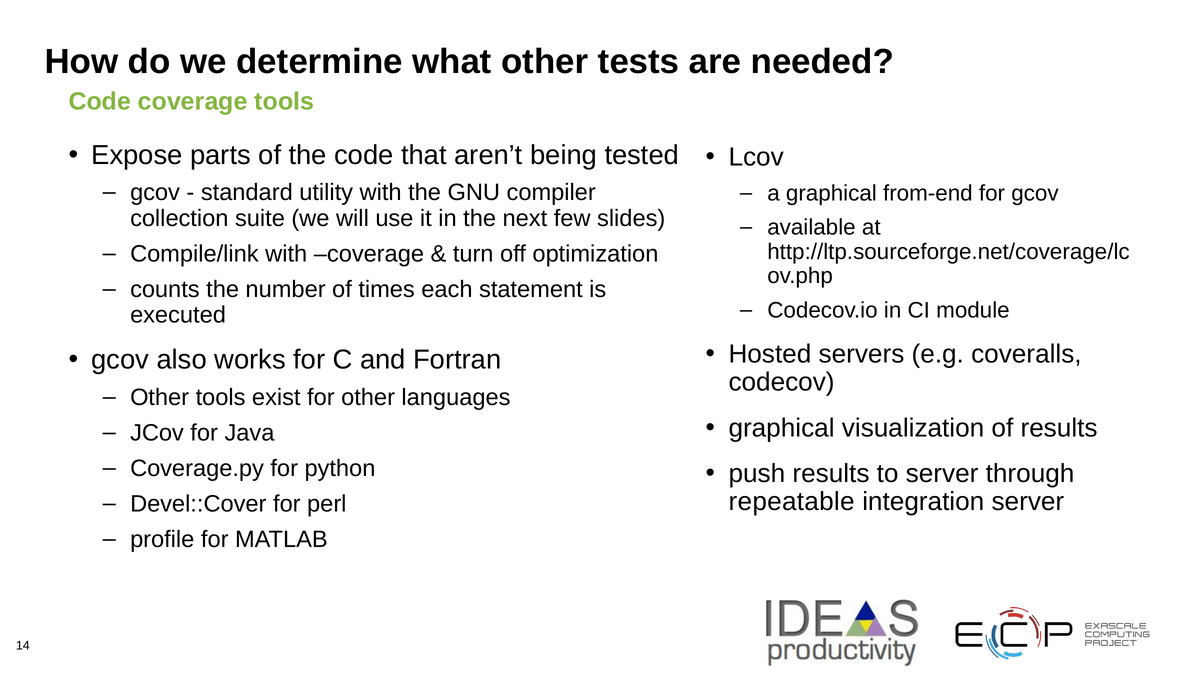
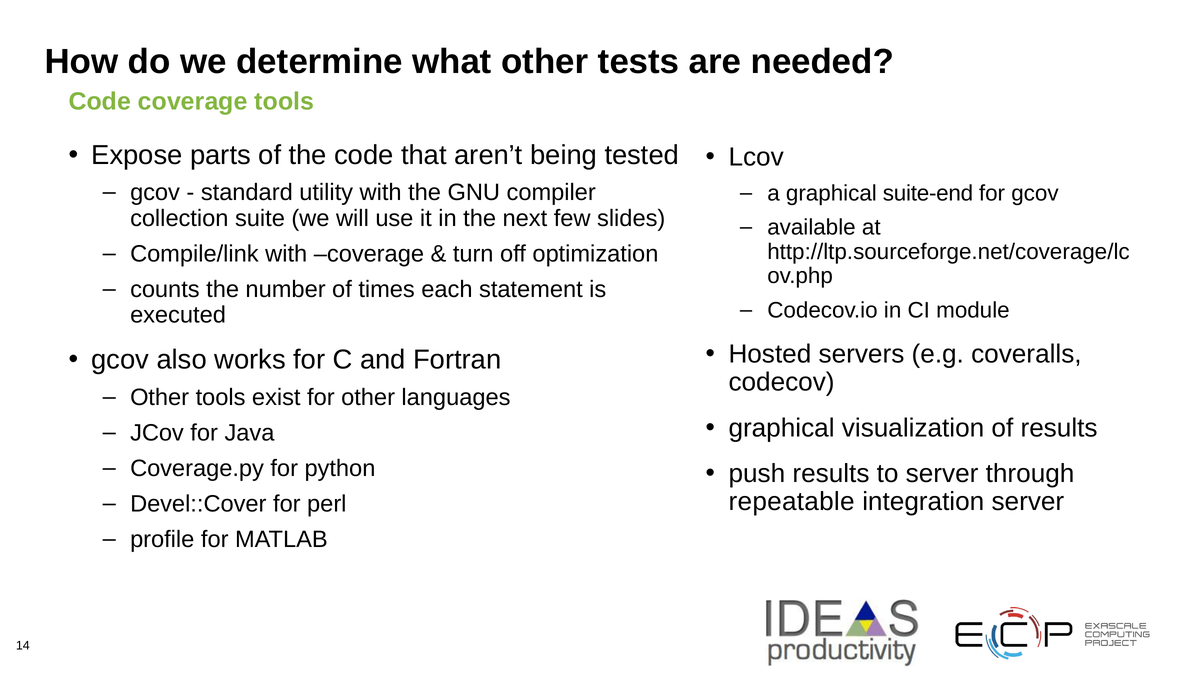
from-end: from-end -> suite-end (928, 193)
